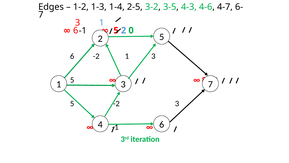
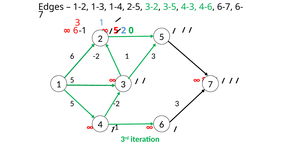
4-7: 4-7 -> 6-7 (225, 7)
